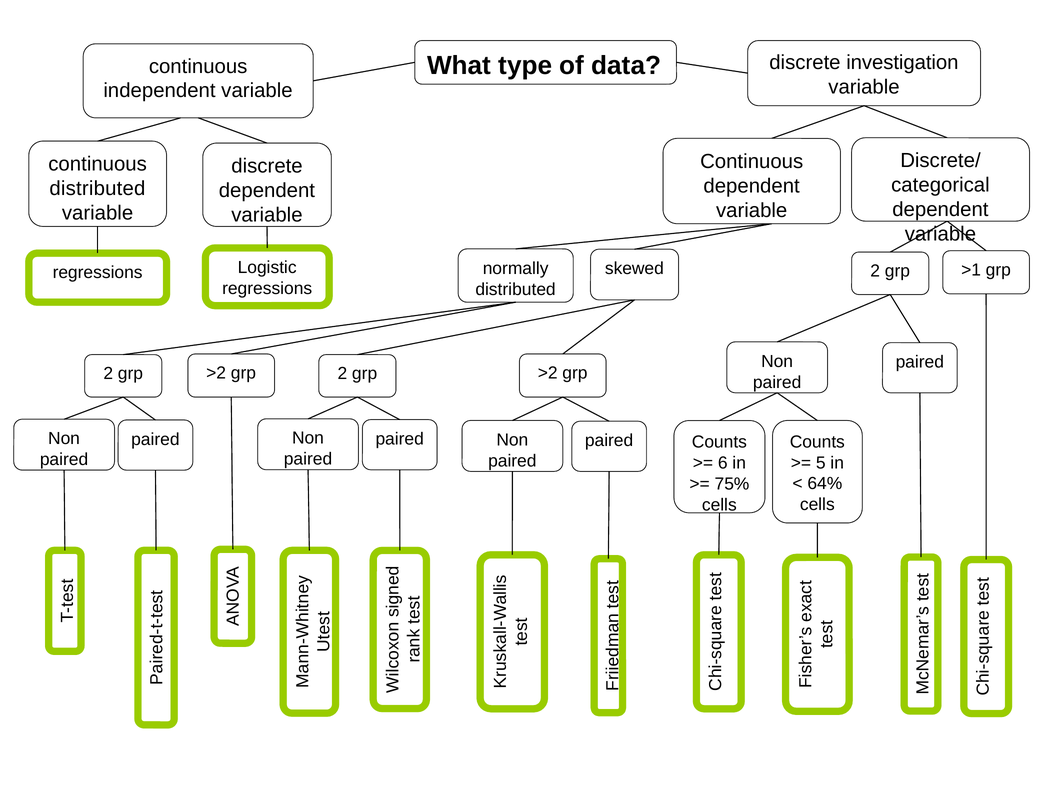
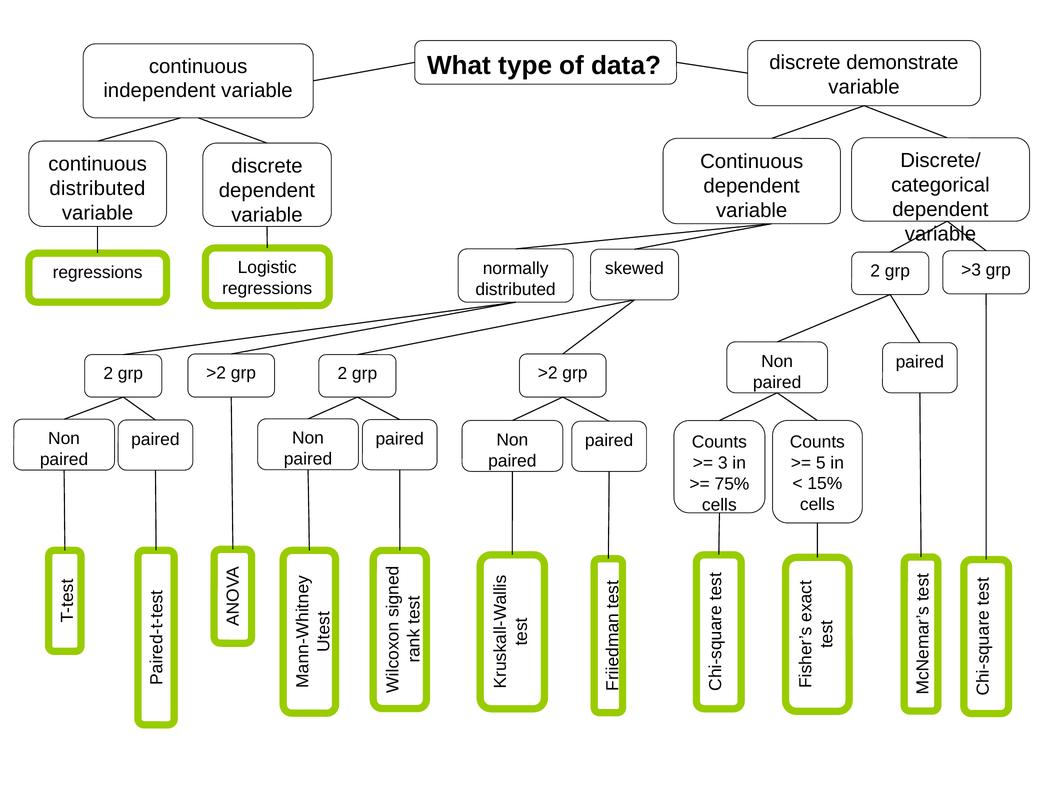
investigation: investigation -> demonstrate (902, 63)
>1: >1 -> >3 (971, 270)
6: 6 -> 3 (723, 462)
64%: 64% -> 15% (825, 483)
